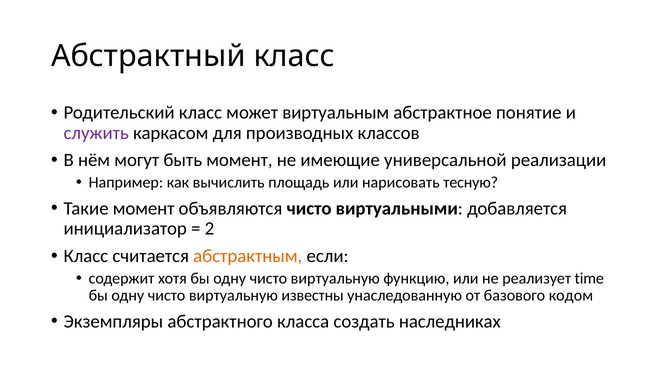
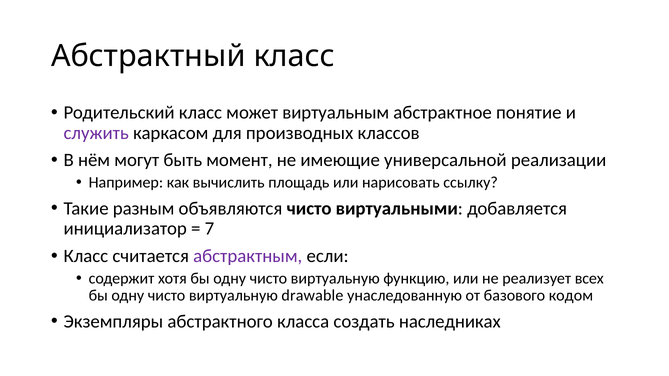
тесную: тесную -> ссылку (471, 183)
Такие момент: момент -> разным (144, 209)
2: 2 -> 7 (209, 229)
абстрактным colour: orange -> purple (248, 256)
time: time -> всех (589, 278)
известны: известны -> drawable (312, 296)
